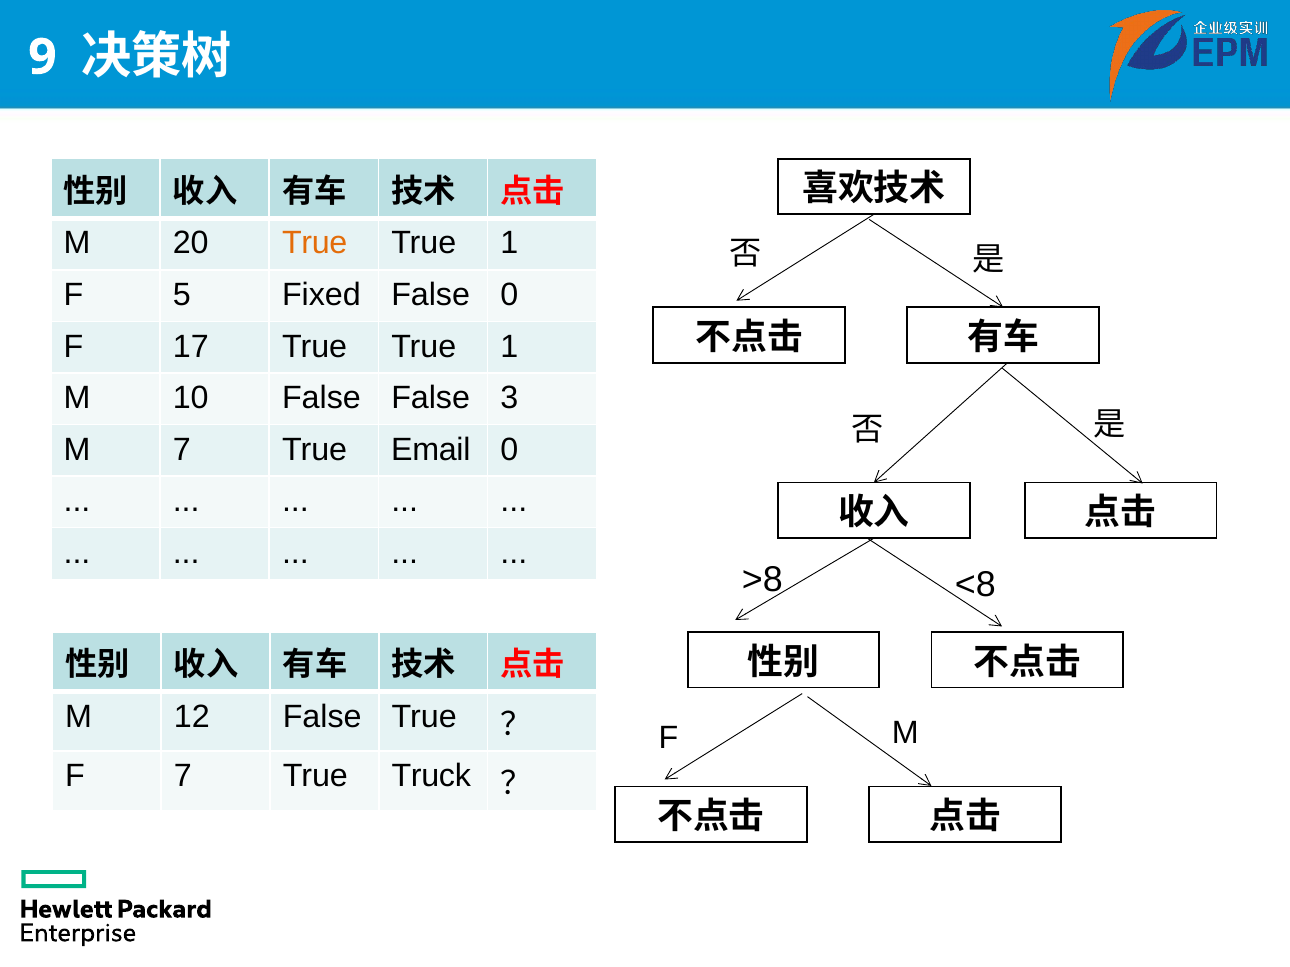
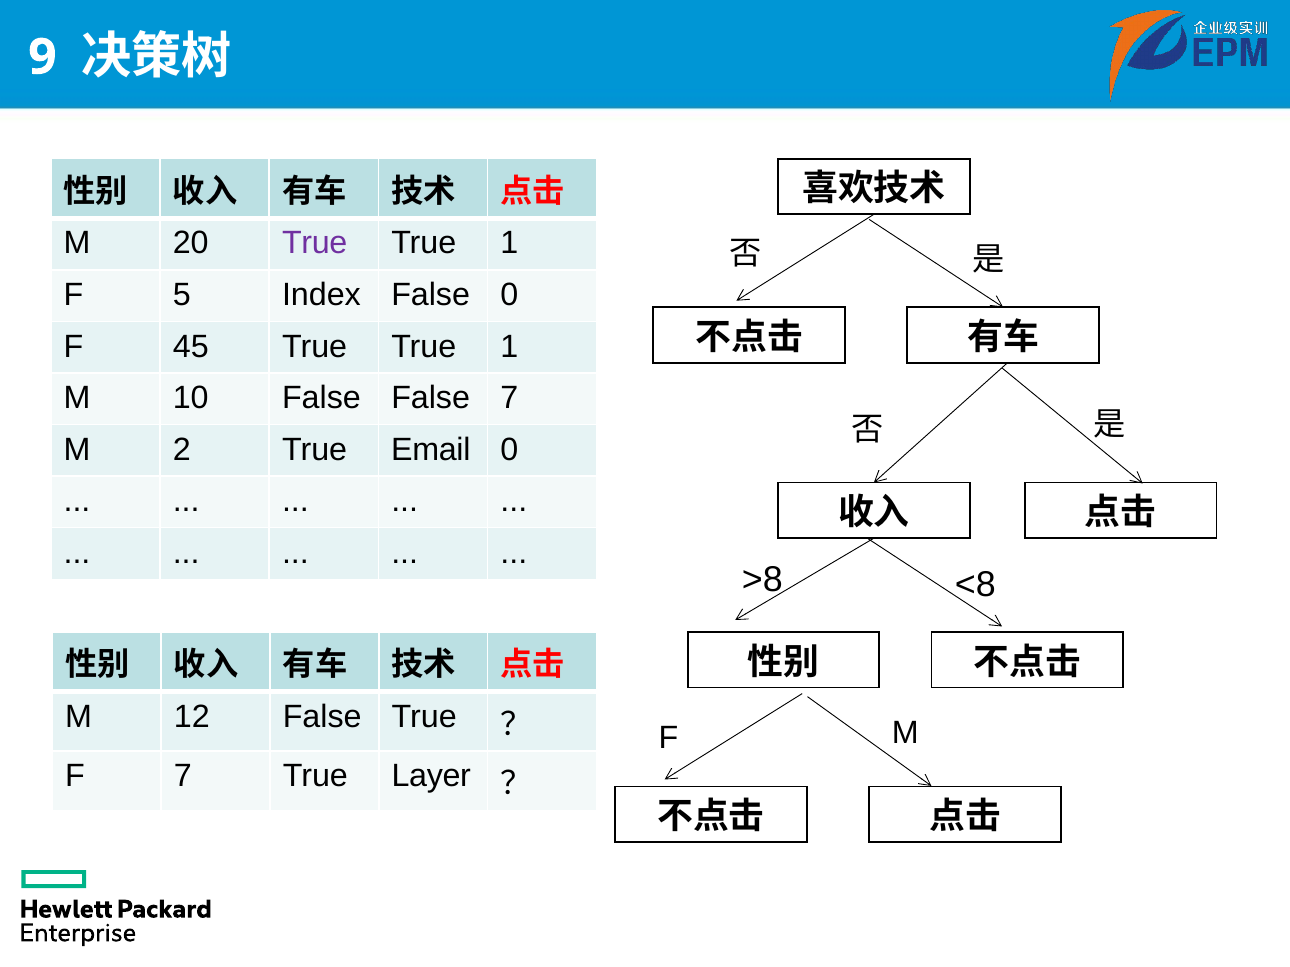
True colour: orange -> purple (315, 243)
Fixed: Fixed -> Index (321, 295)
17: 17 -> 45 (191, 347)
False 3: 3 -> 7 (509, 398)
M 7: 7 -> 2 (182, 450)
Truck: Truck -> Layer (431, 777)
